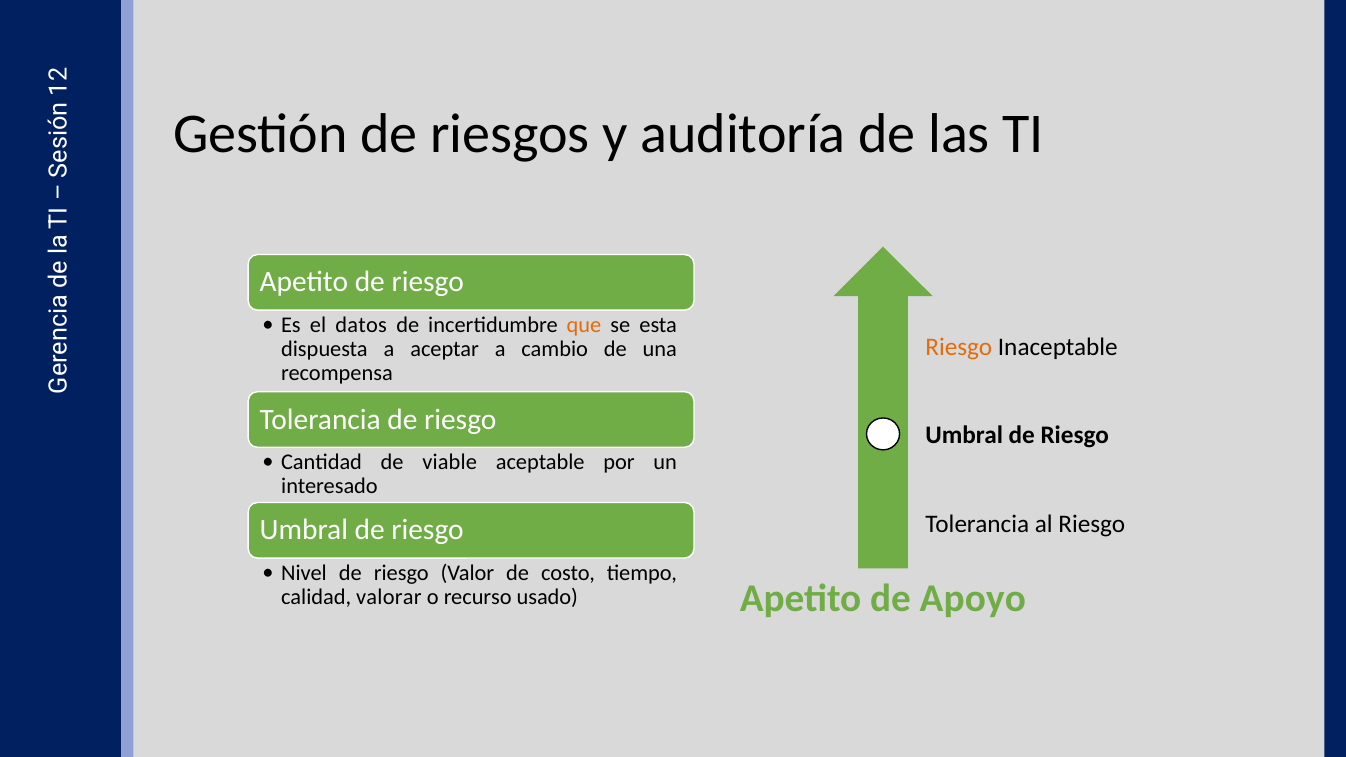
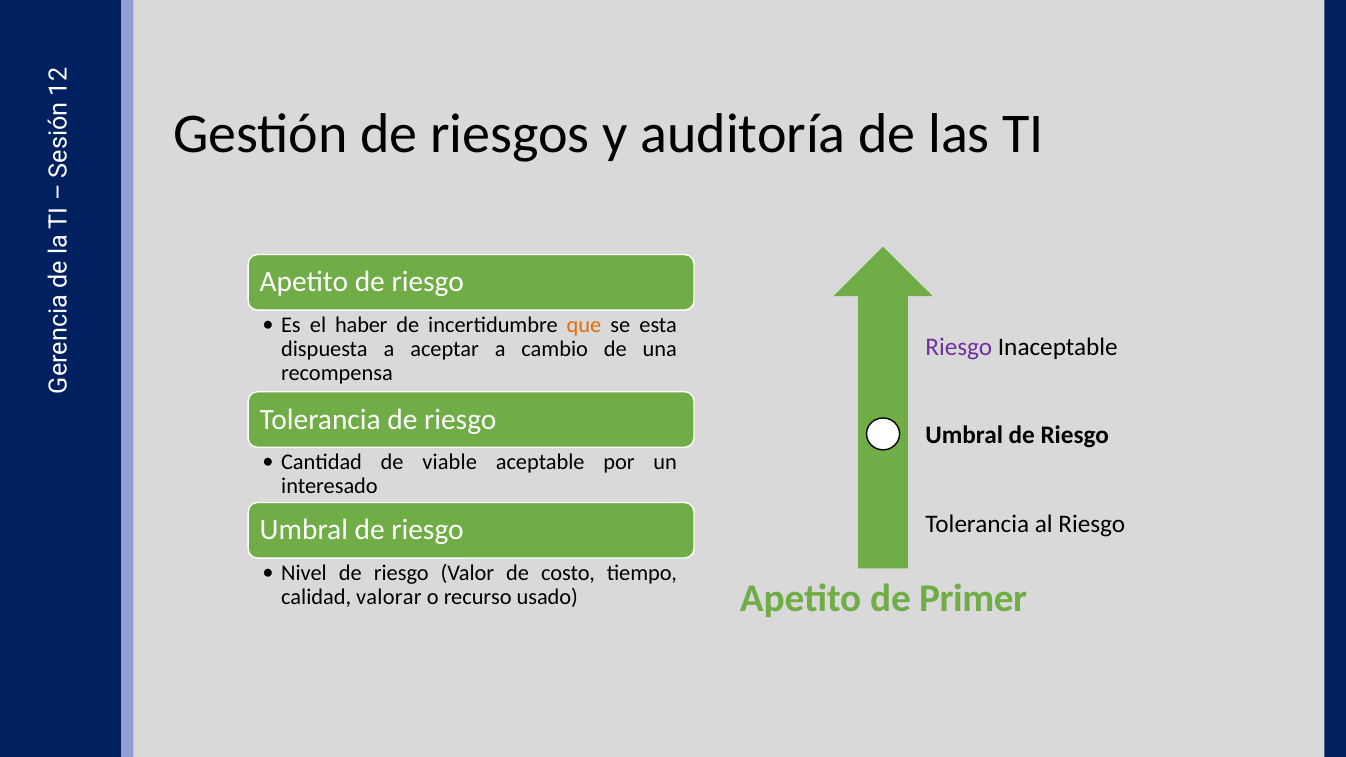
datos: datos -> haber (361, 325)
Riesgo colour: orange -> purple (959, 347)
Apoyo: Apoyo -> Primer (973, 599)
